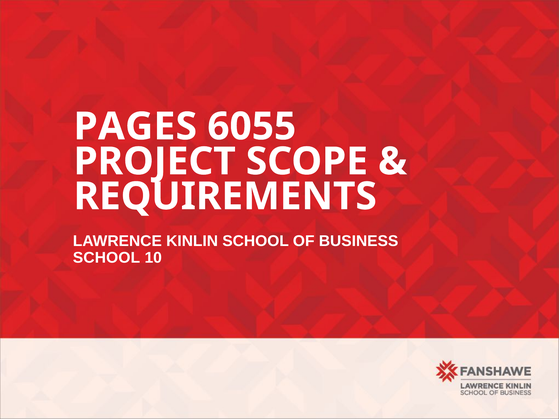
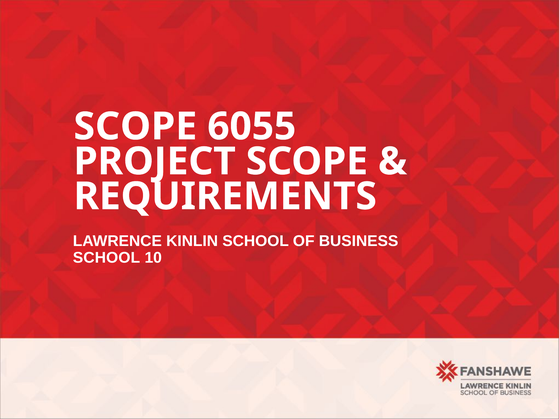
PAGES: PAGES -> SCOPE (135, 127)
